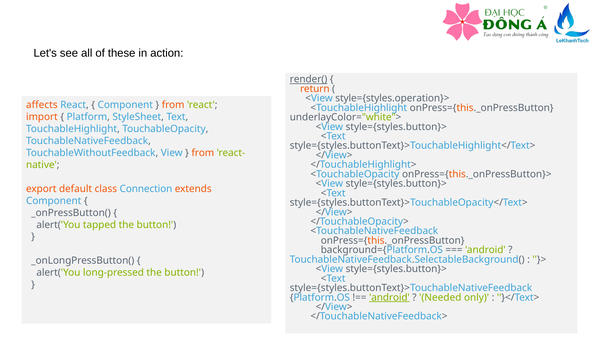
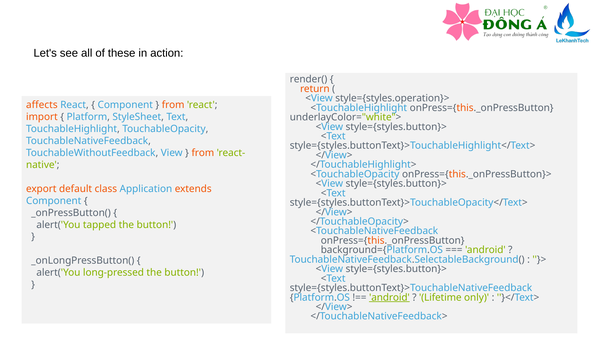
render( underline: present -> none (309, 79)
Connection: Connection -> Application (146, 189)
Needed: Needed -> Lifetime (440, 297)
